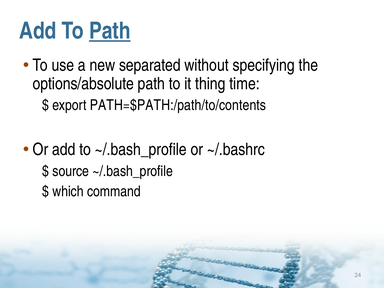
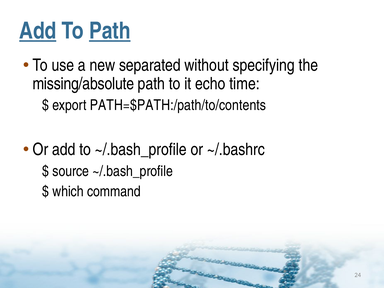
Add underline: none -> present (38, 31)
options/absolute: options/absolute -> missing/absolute (83, 84)
thing: thing -> echo (210, 84)
